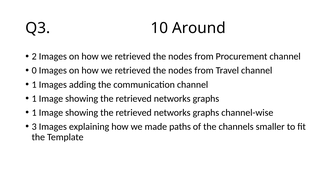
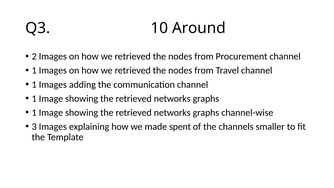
0: 0 -> 1 (34, 70)
paths: paths -> spent (180, 126)
